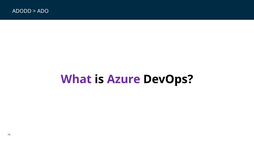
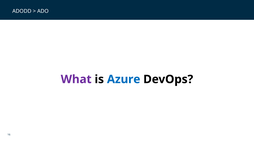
Azure colour: purple -> blue (124, 79)
